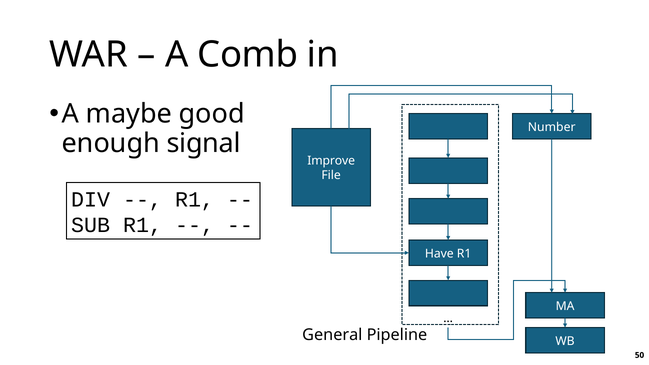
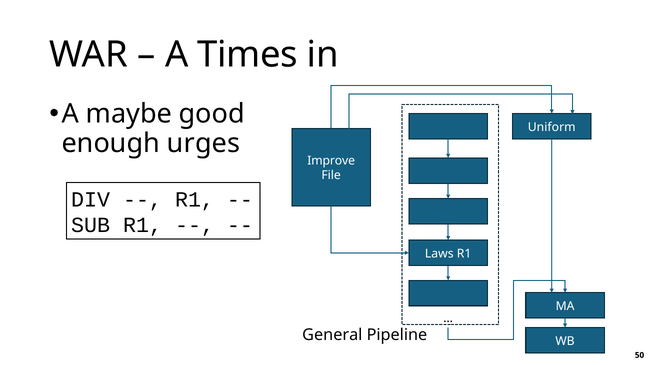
Comb: Comb -> Times (248, 54)
Number: Number -> Uniform (552, 127)
signal: signal -> urges (204, 143)
Have: Have -> Laws (439, 254)
